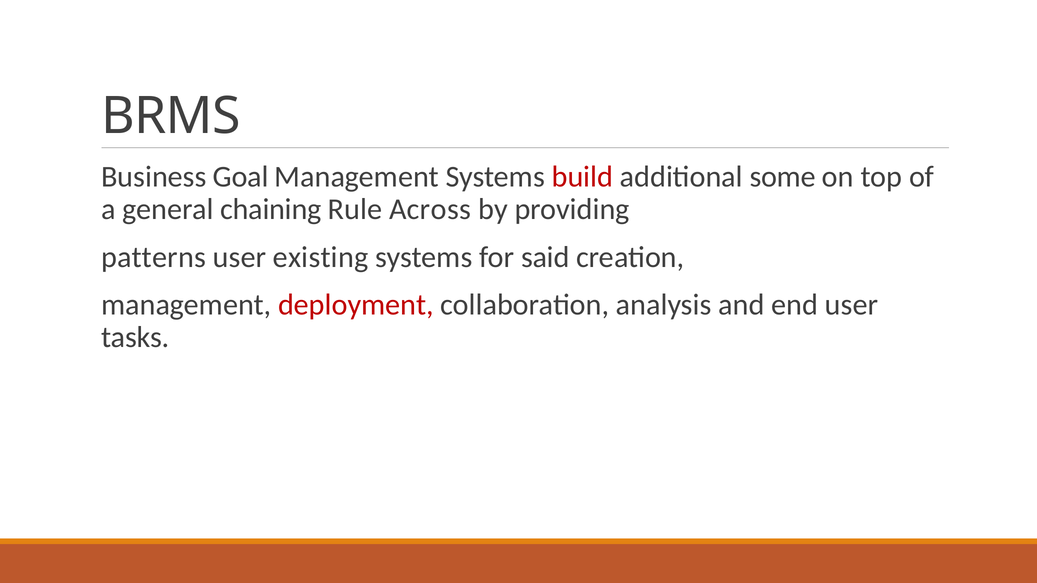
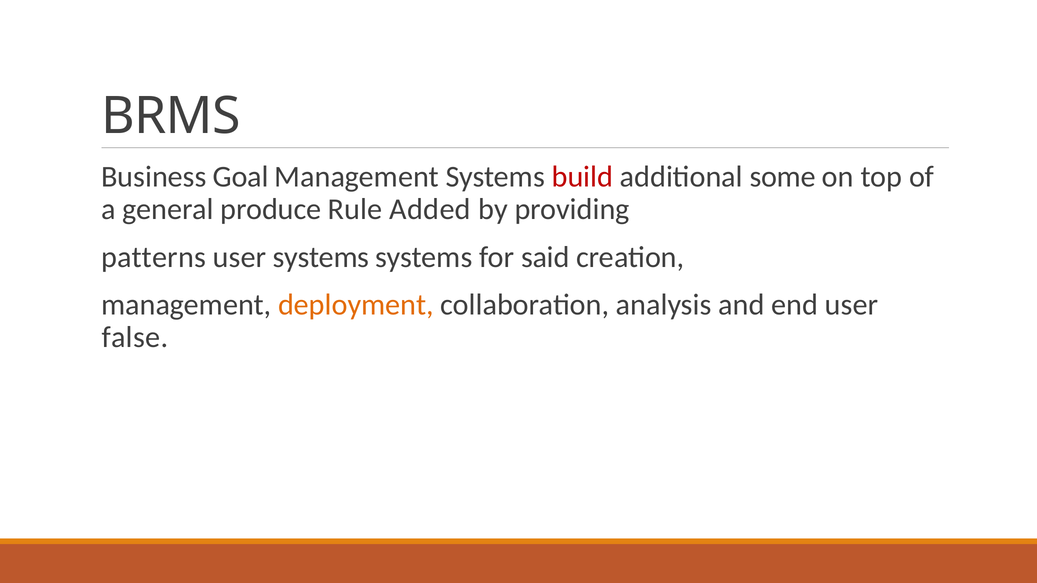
chaining: chaining -> produce (271, 210)
Across: Across -> Added (430, 210)
user existing: existing -> systems (321, 257)
deployment colour: red -> orange (356, 305)
tasks: tasks -> false (135, 338)
